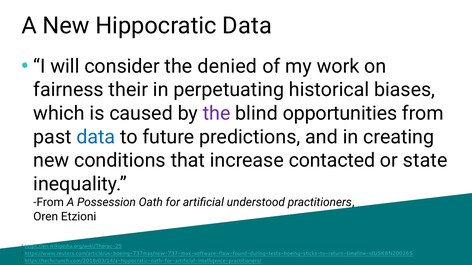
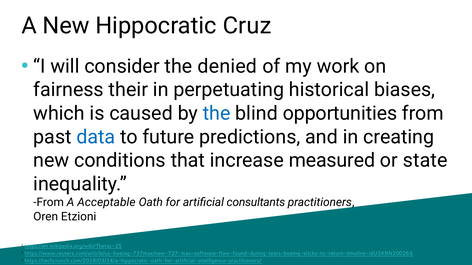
Hippocratic Data: Data -> Cruz (247, 26)
the colour: purple -> blue (217, 114)
contacted: contacted -> measured (332, 161)
Possession: Possession -> Acceptable (106, 203)
understood: understood -> consultants (256, 203)
